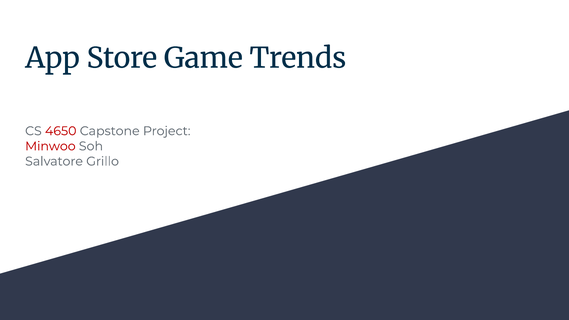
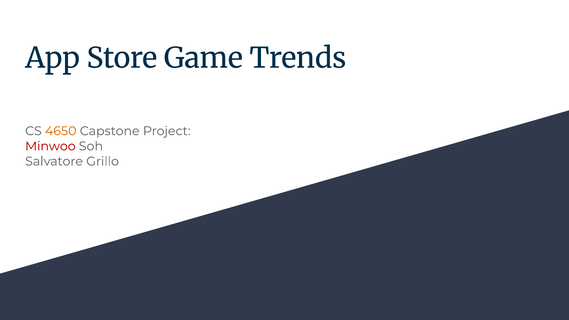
4650 colour: red -> orange (61, 131)
